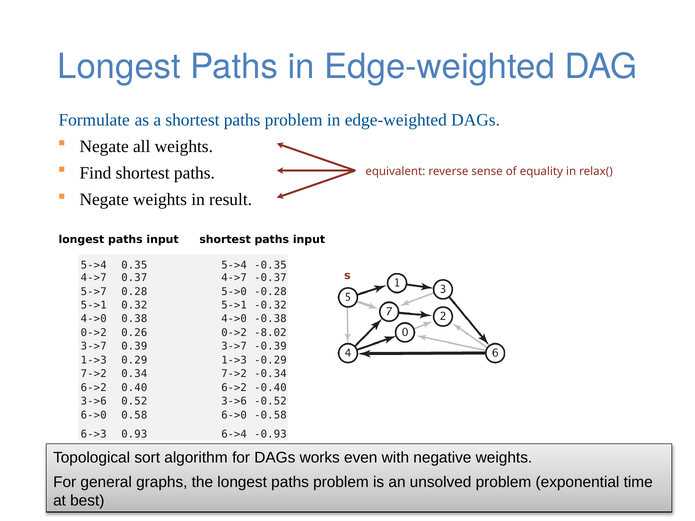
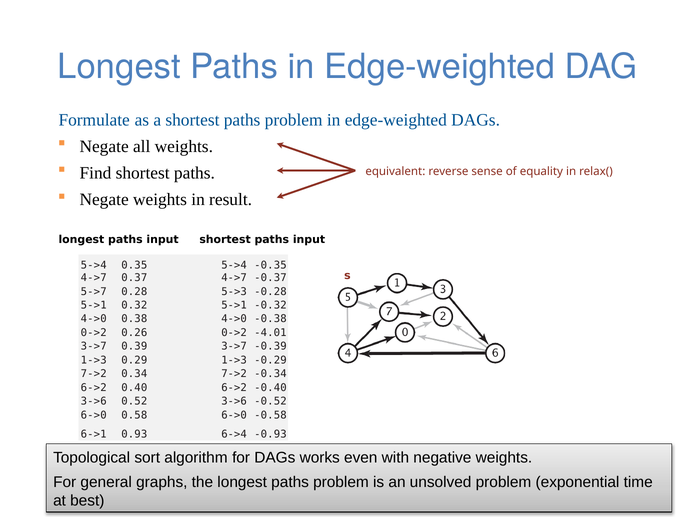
5->0: 5->0 -> 5->3 (234, 292)
-8.02: -8.02 -> -4.01 (270, 333)
6->3: 6->3 -> 6->1 (94, 434)
